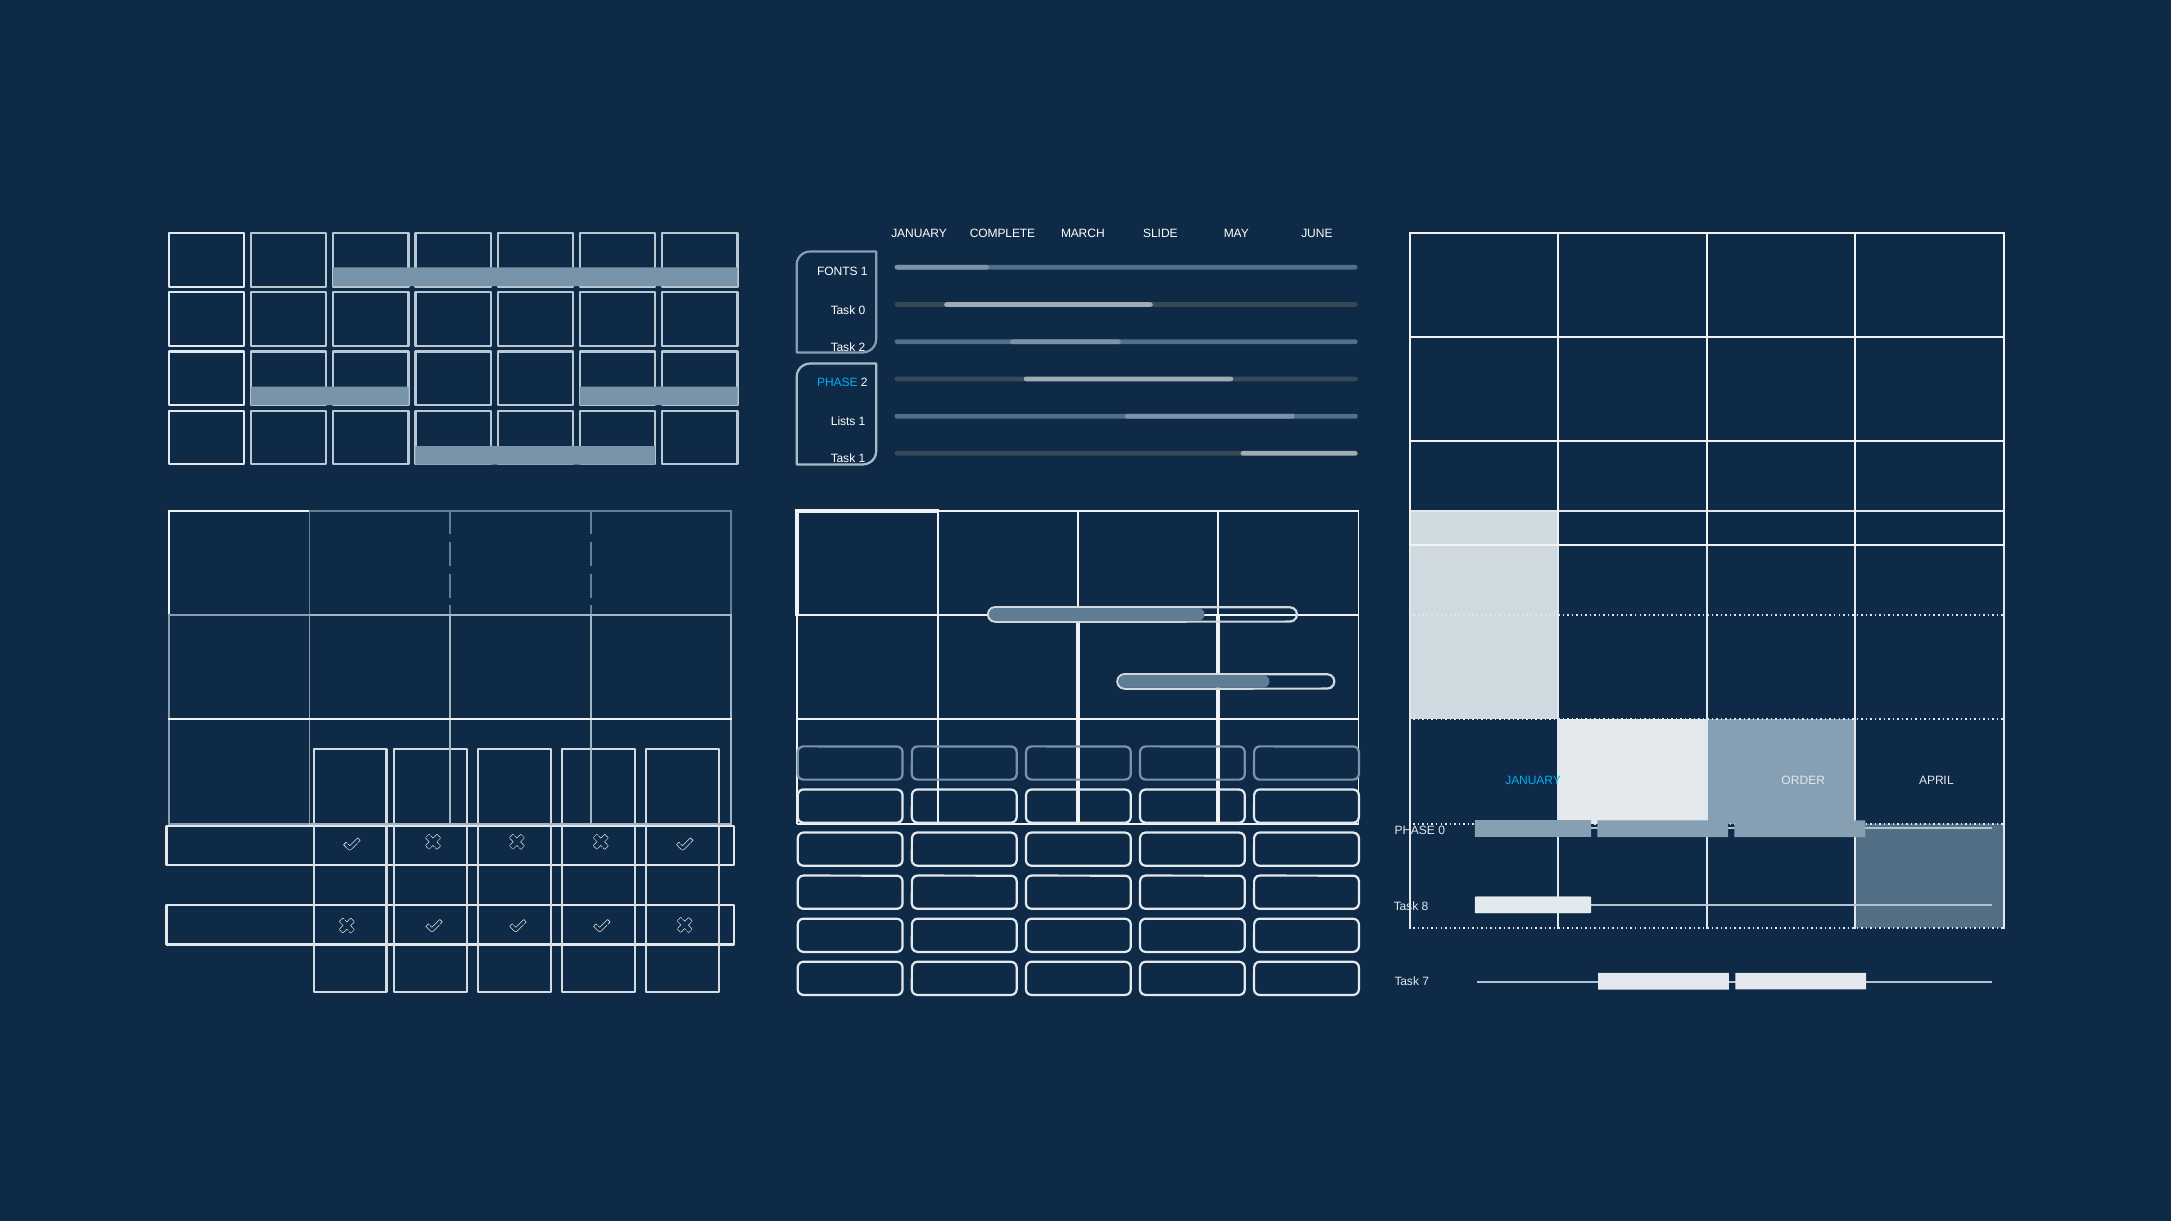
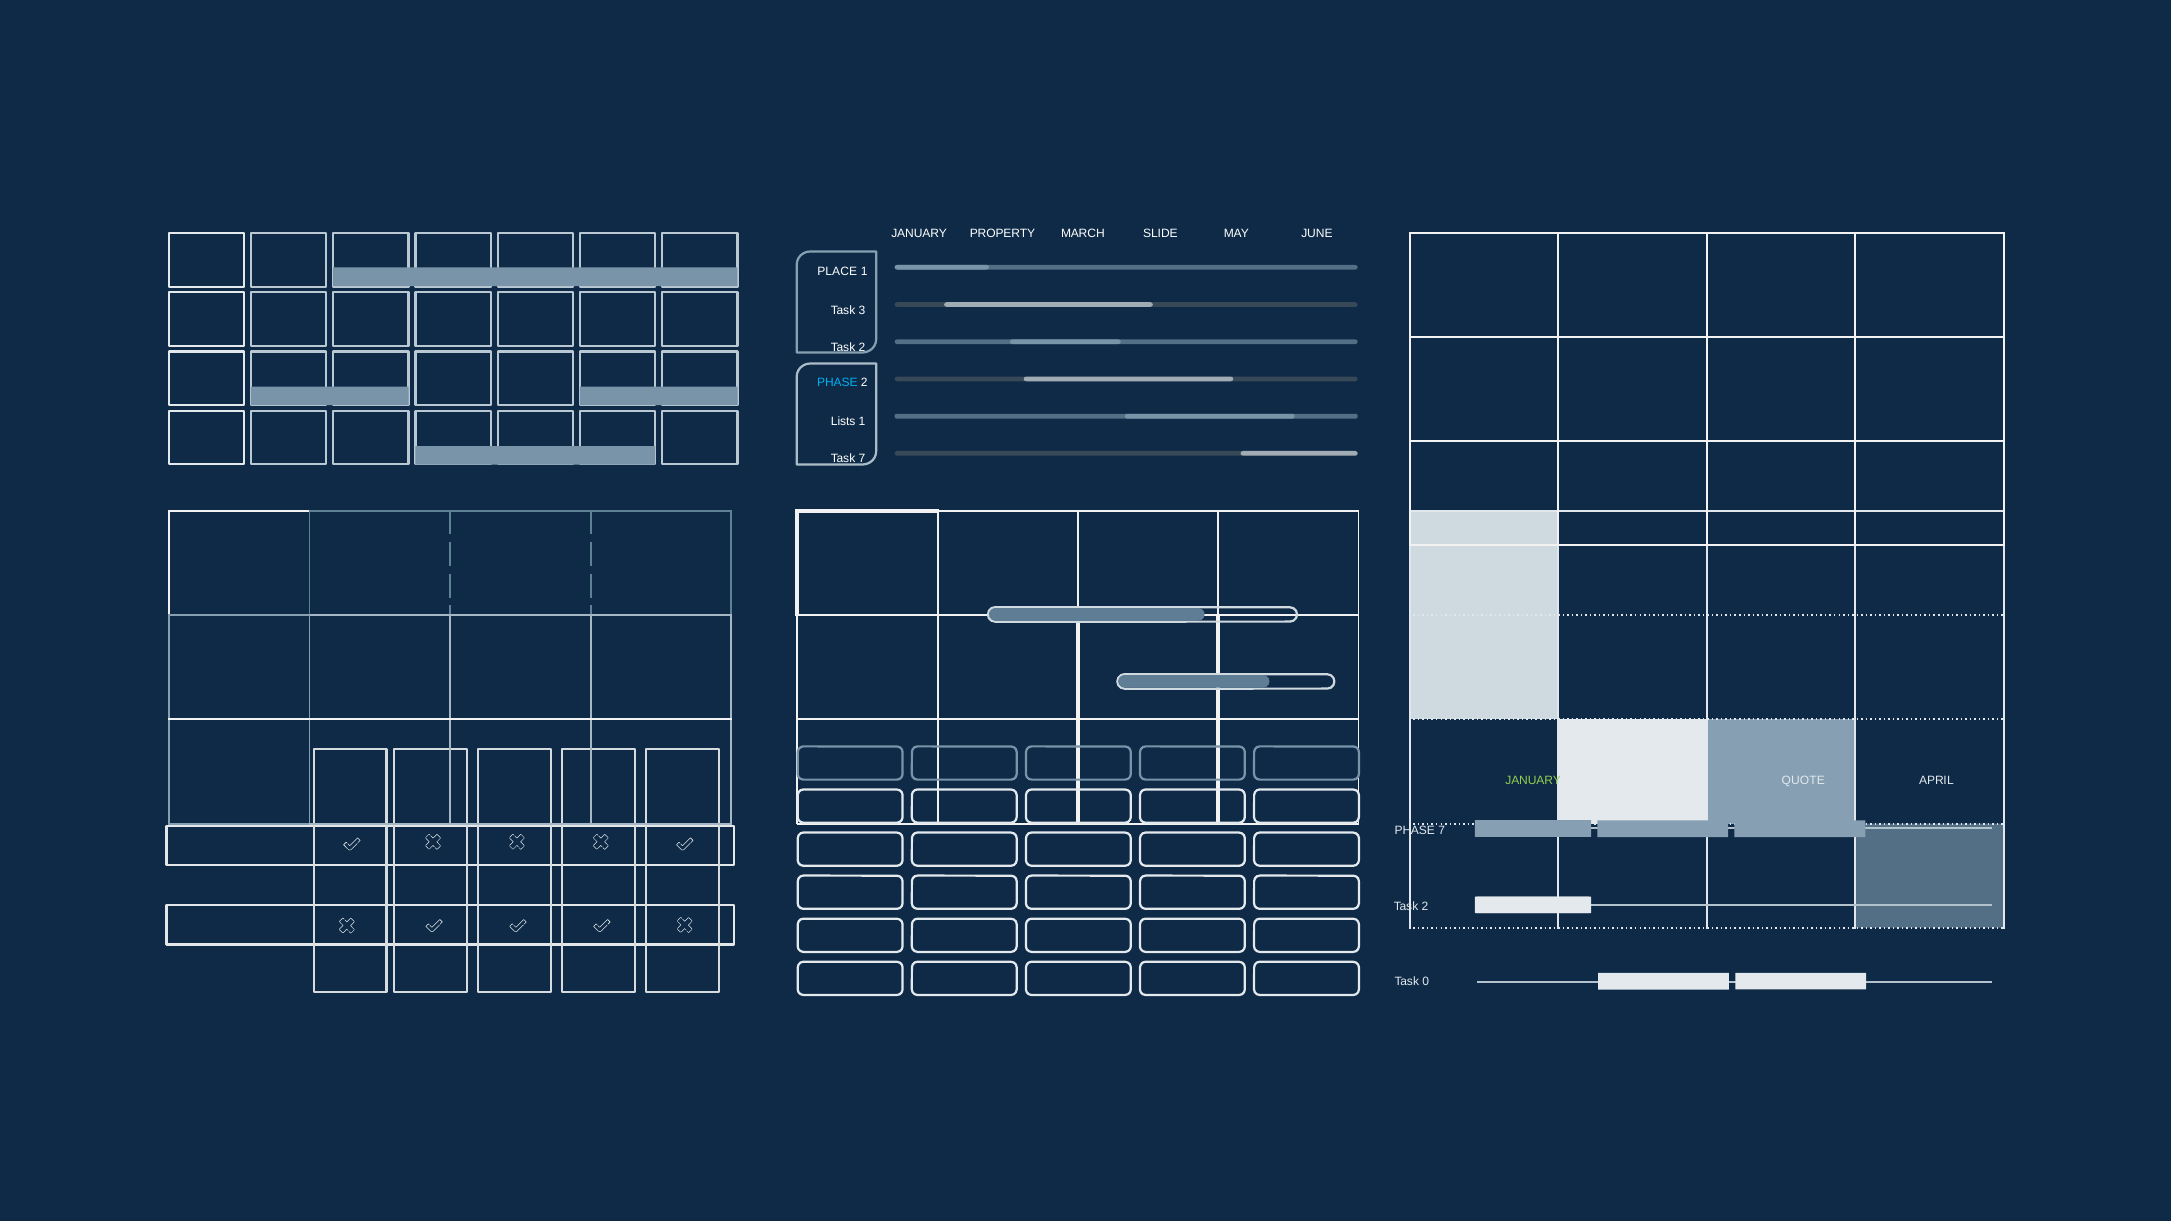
COMPLETE: COMPLETE -> PROPERTY (1002, 234)
FONTS: FONTS -> PLACE (837, 272)
Task 0: 0 -> 3 (862, 310)
Task 1: 1 -> 7 (862, 459)
JANUARY colour: light blue -> light green (1533, 781)
ORDER: ORDER -> QUOTE (1803, 781)
PHASE 0: 0 -> 7 (1442, 831)
8: 8 -> 2 (1425, 907)
7: 7 -> 0 (1426, 982)
